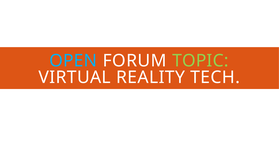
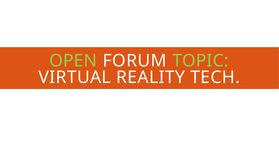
OPEN colour: light blue -> light green (73, 61)
